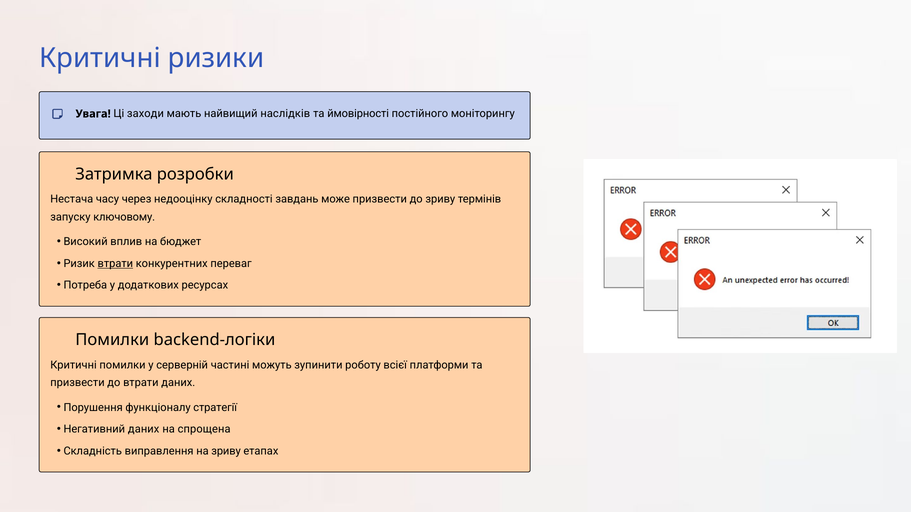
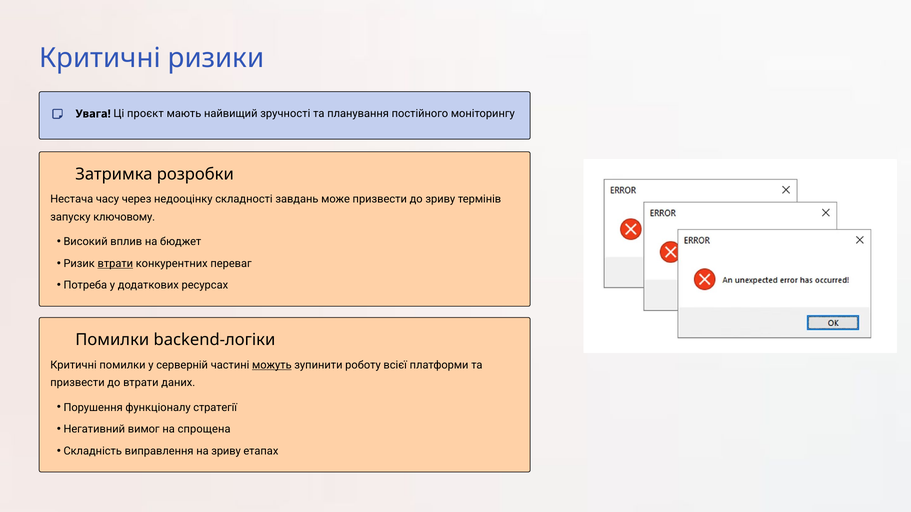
заходи: заходи -> проєкт (145, 114)
наслідків: наслідків -> зручності (285, 114)
ймовірності: ймовірності -> планування (358, 114)
можуть underline: none -> present (272, 365)
Негативний даних: даних -> вимог (144, 430)
